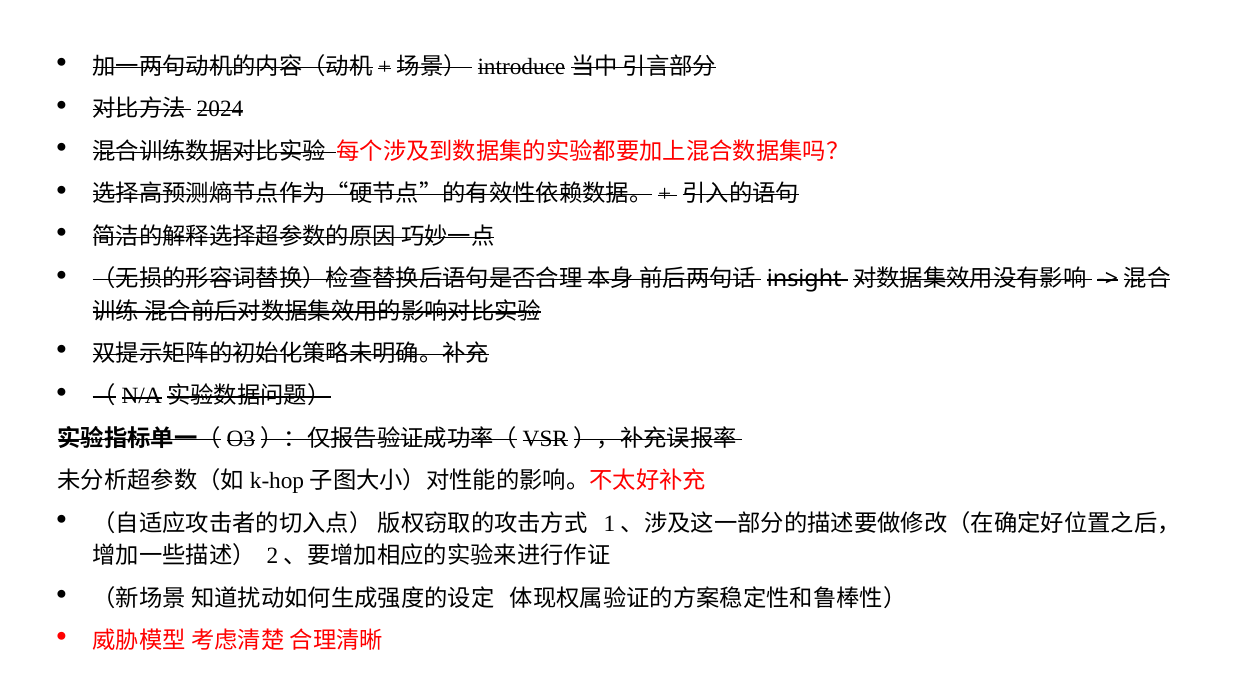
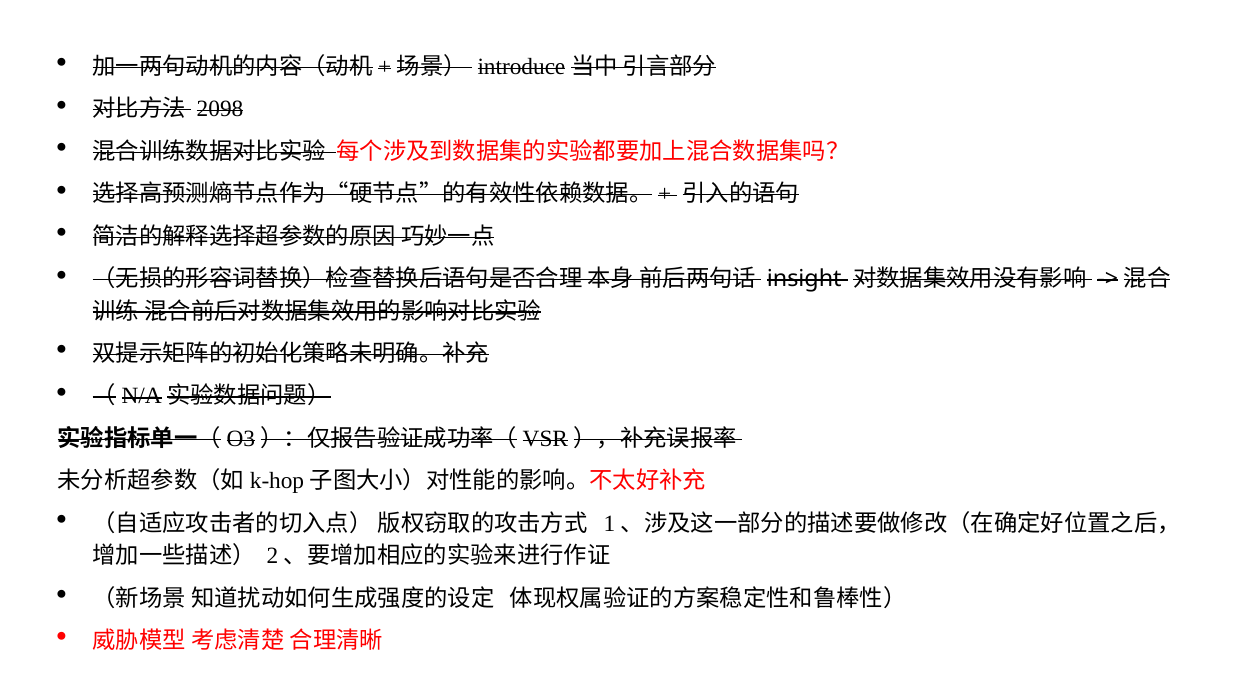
2024: 2024 -> 2098 (220, 109)
